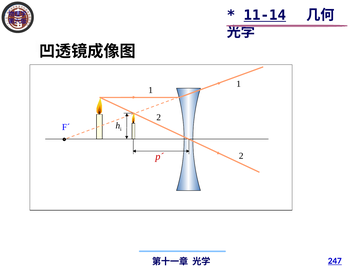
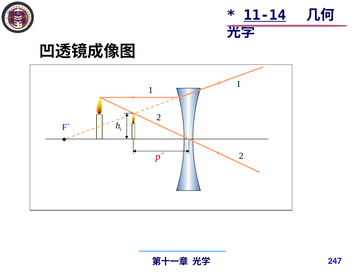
247 underline: present -> none (335, 260)
